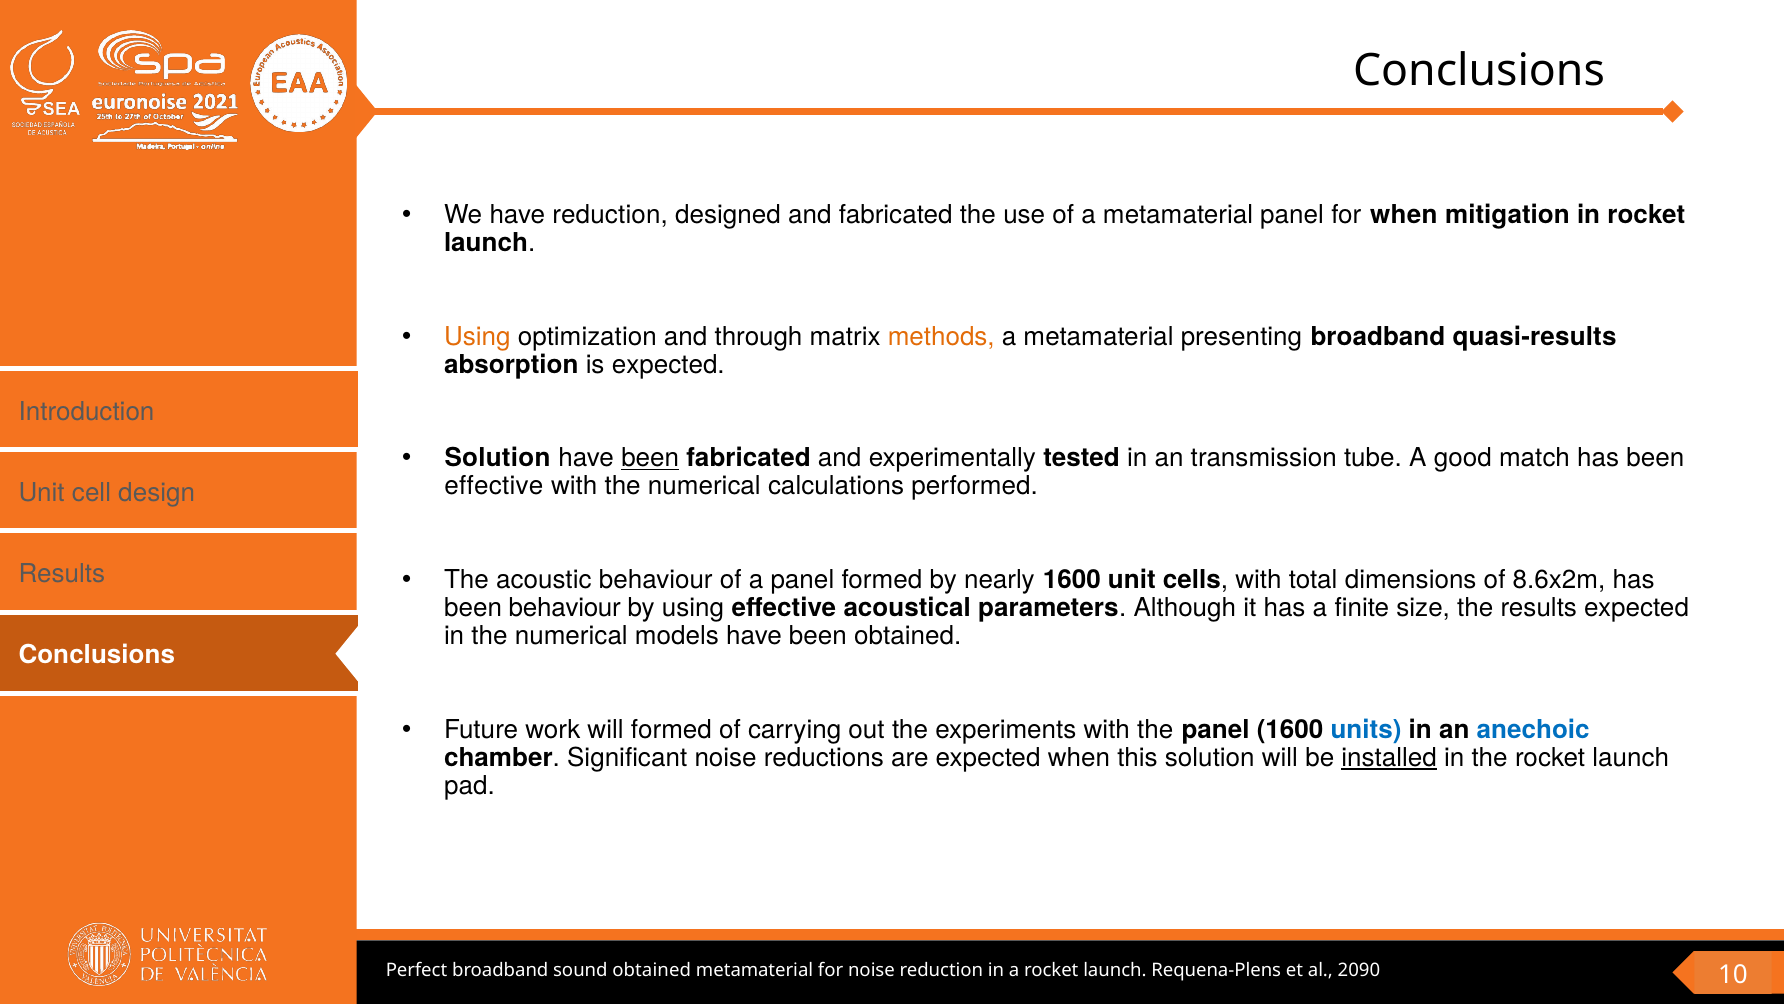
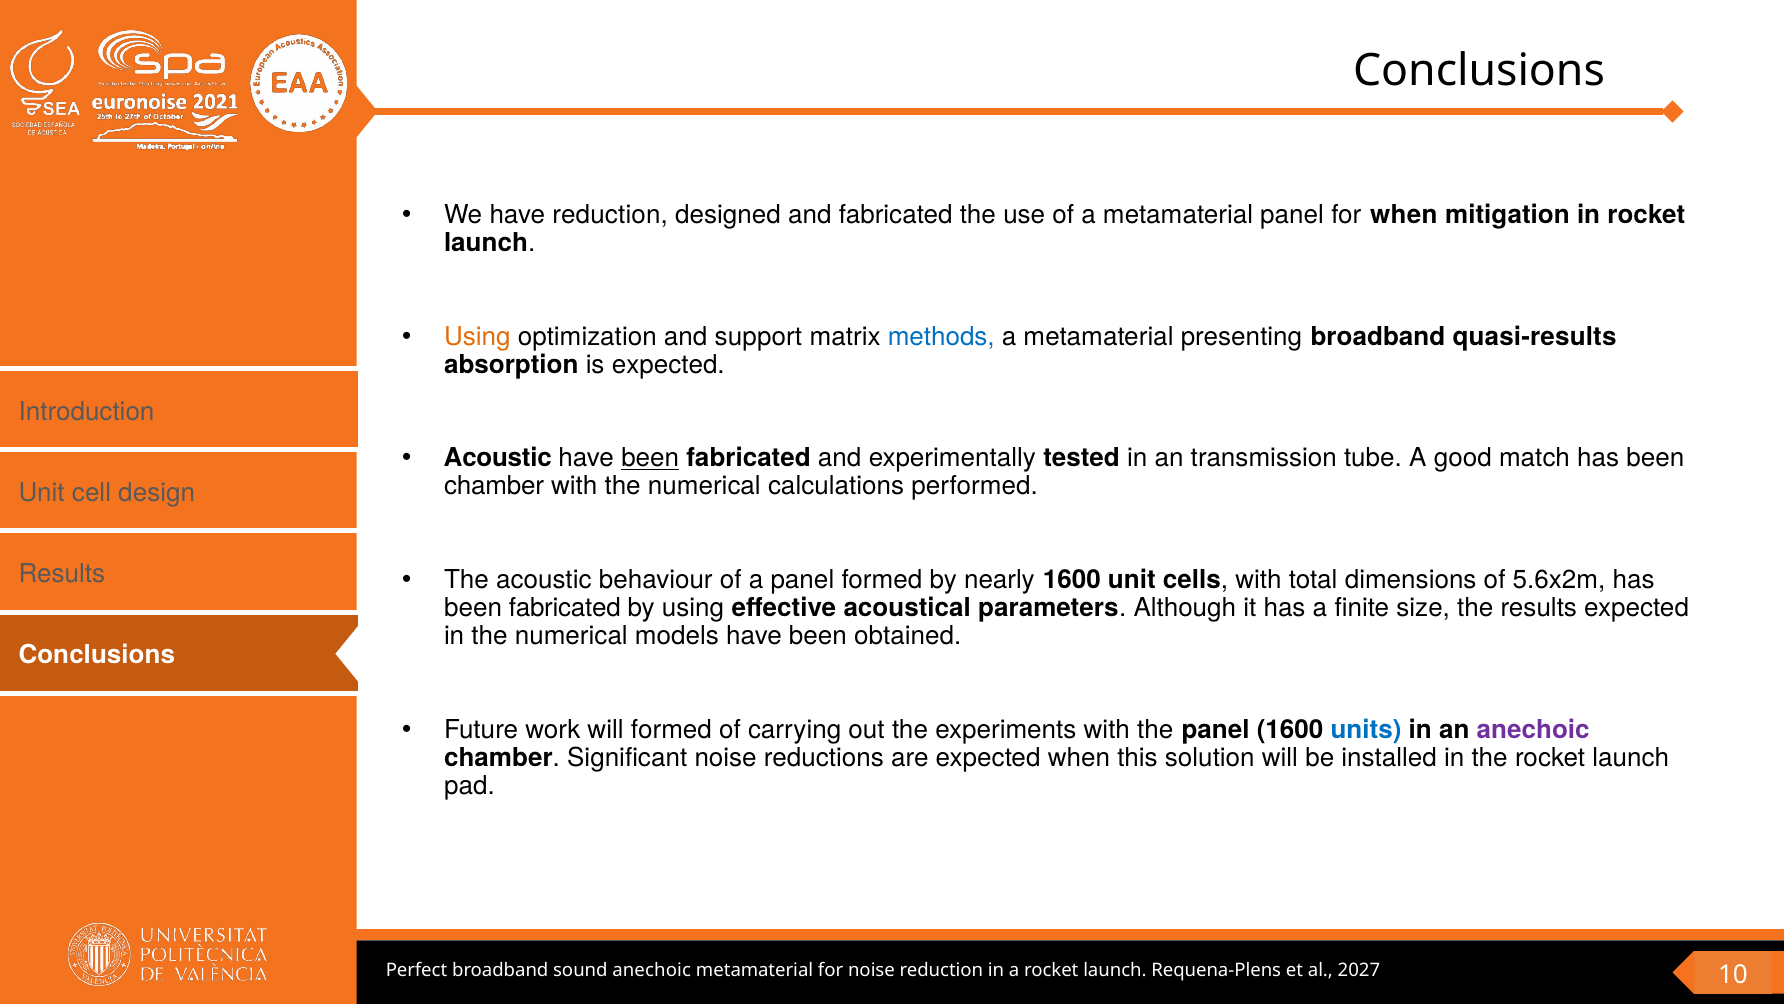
through: through -> support (758, 336)
methods colour: orange -> blue (941, 336)
Solution: Solution -> Acoustic (498, 458)
effective: effective -> chamber (494, 486)
8.6x2m: 8.6x2m -> 5.6x2m (1559, 579)
behaviour: behaviour -> fabricated (565, 608)
anechoic colour: blue -> purple (1533, 729)
installed underline: present -> none (1389, 757)
sound obtained: obtained -> anechoic (652, 970)
2090: 2090 -> 2027 (1359, 970)
